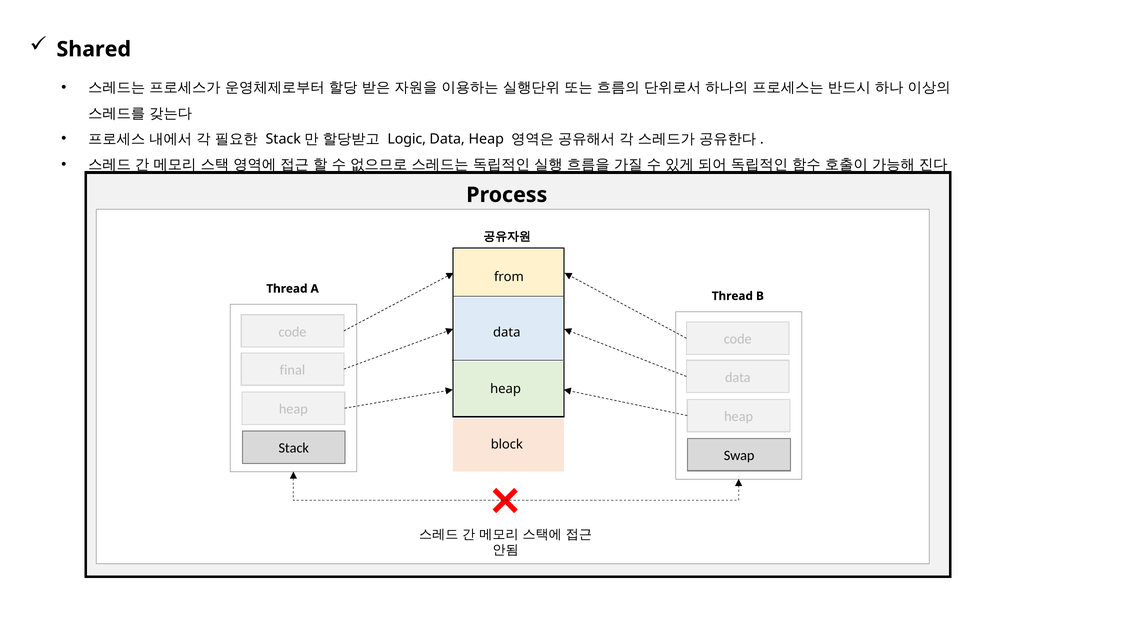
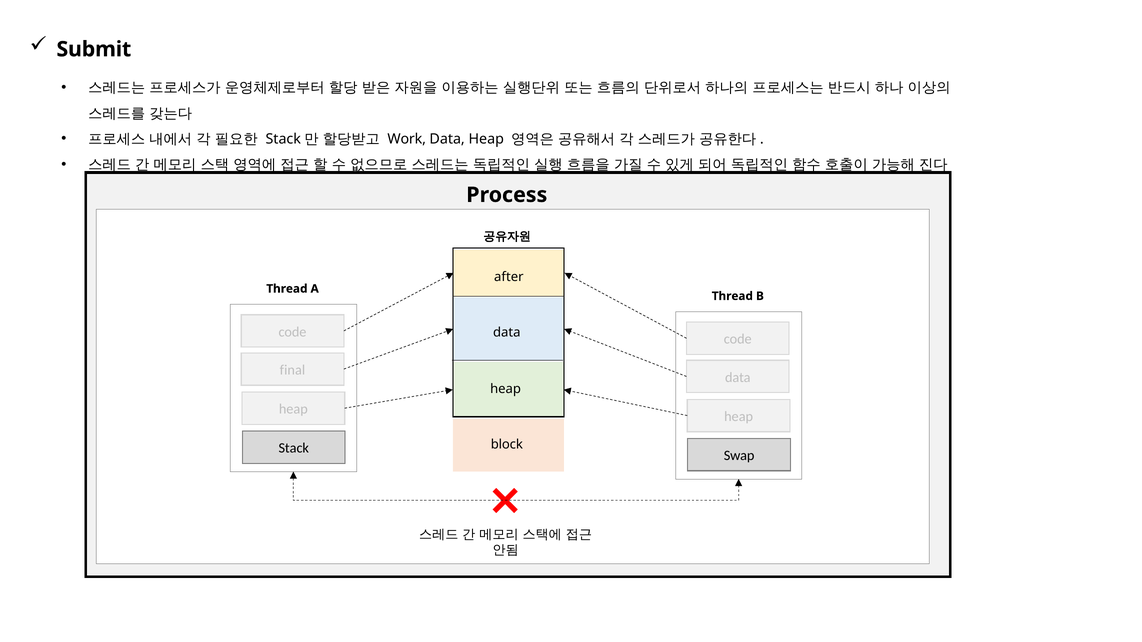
Shared: Shared -> Submit (94, 49)
Logic: Logic -> Work (407, 139)
from: from -> after (509, 277)
